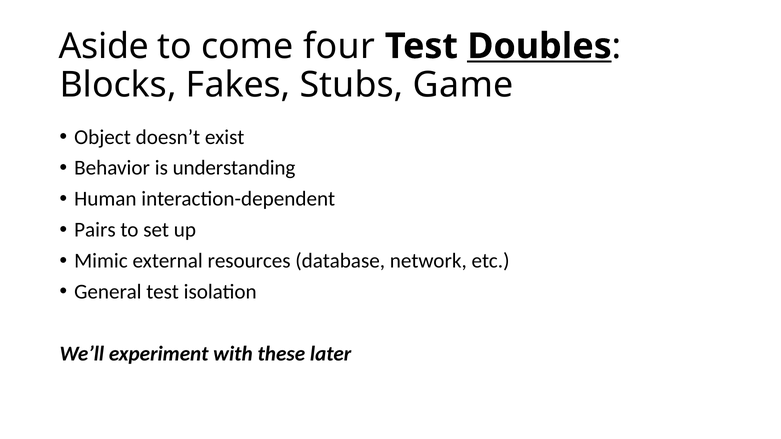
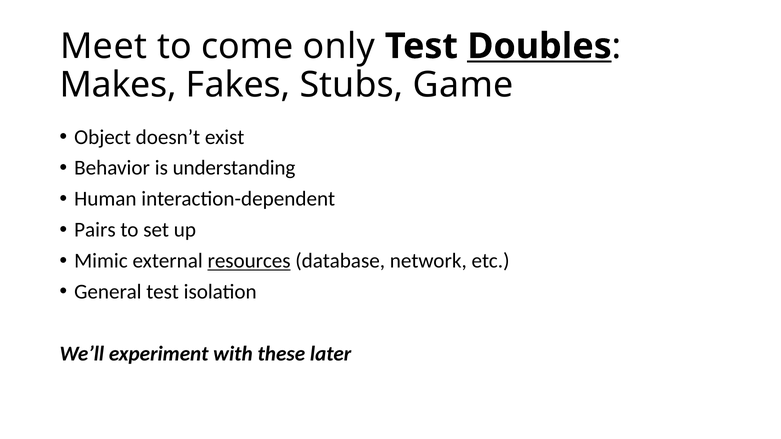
Aside: Aside -> Meet (104, 46)
four: four -> only (339, 46)
Blocks: Blocks -> Makes (118, 85)
resources underline: none -> present (249, 261)
